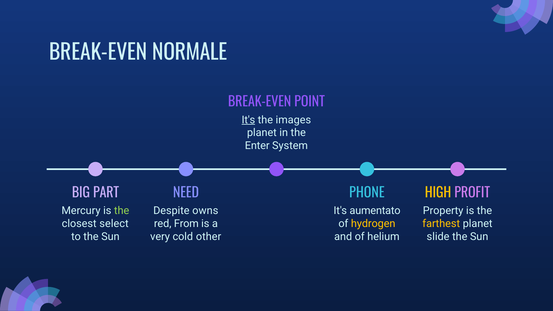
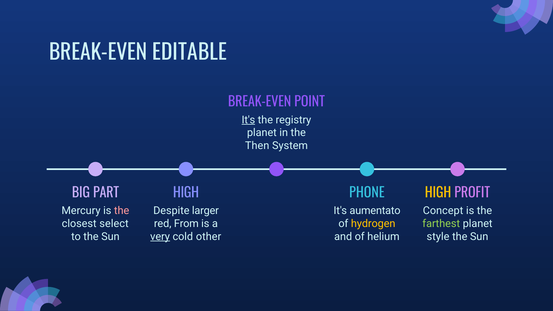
NORMALE: NORMALE -> EDITABLE (190, 53)
images: images -> registry (293, 120)
Enter: Enter -> Then (257, 146)
NEED: NEED -> HIGH (186, 193)
the colour: light green -> pink (122, 211)
owns: owns -> larger (205, 211)
Property: Property -> Concept (443, 211)
farthest colour: yellow -> light green (441, 224)
very underline: none -> present (160, 237)
slide: slide -> style (438, 237)
